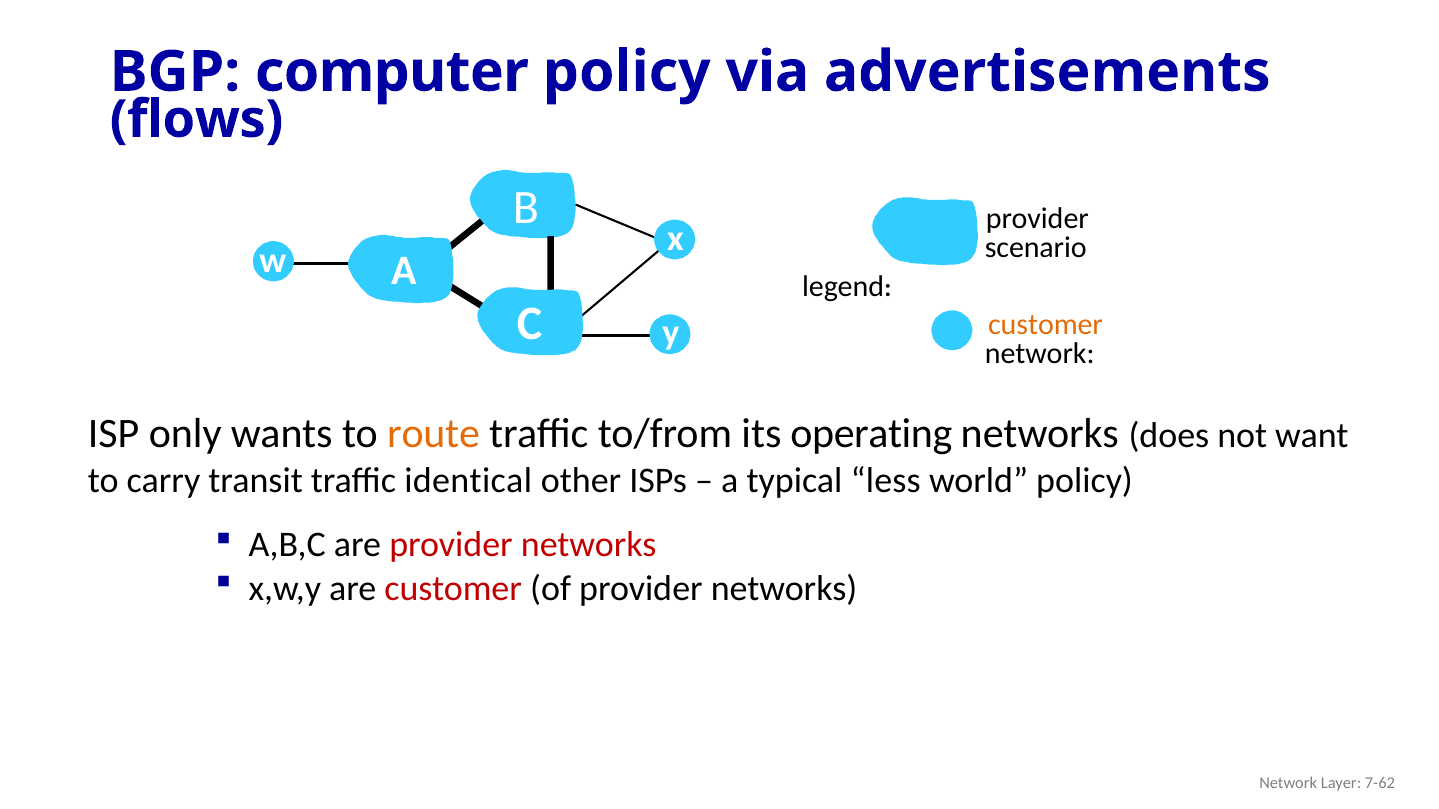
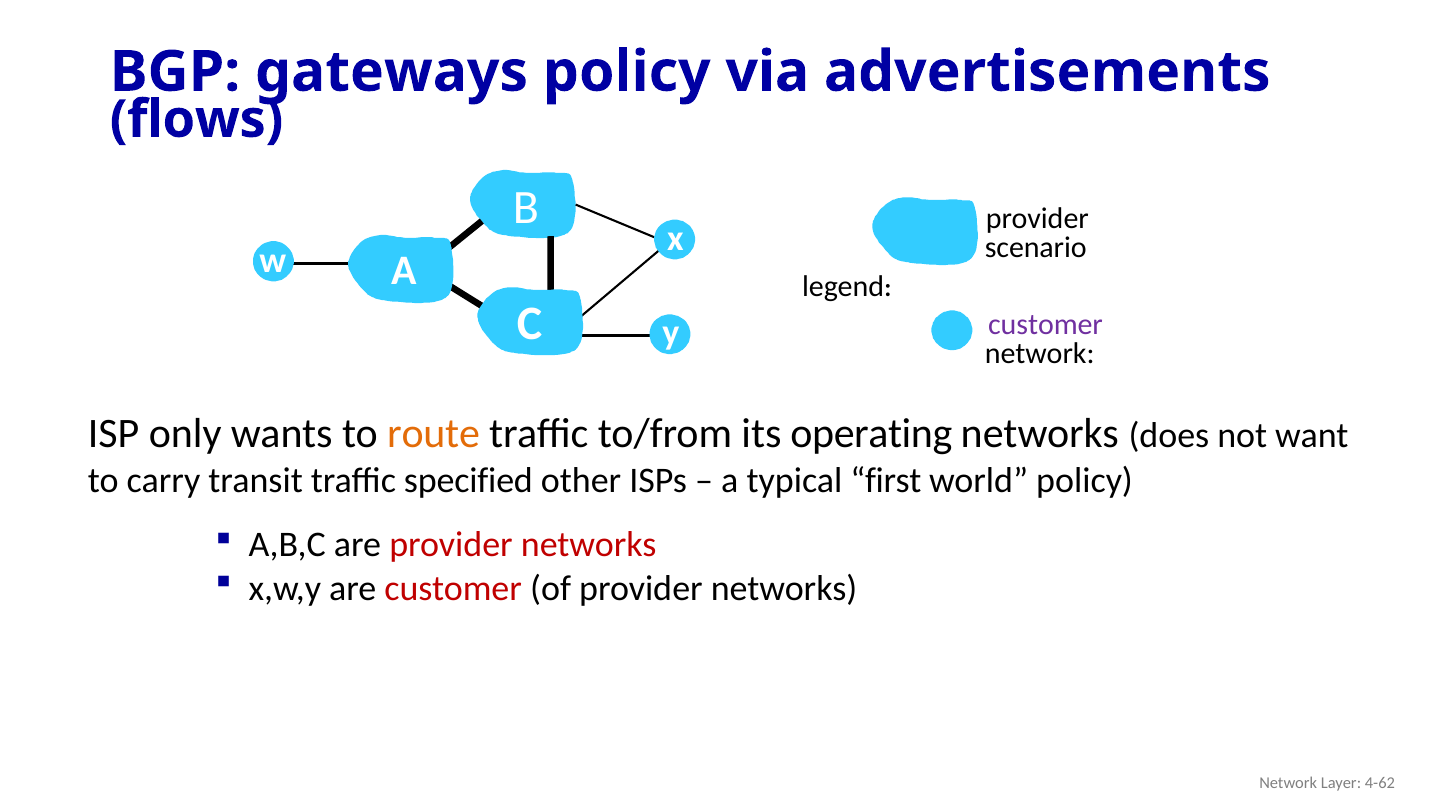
computer: computer -> gateways (392, 72)
customer colour: orange -> purple (1046, 325)
identical: identical -> specified (468, 481)
less: less -> first (886, 481)
7-62: 7-62 -> 4-62 (1380, 784)
